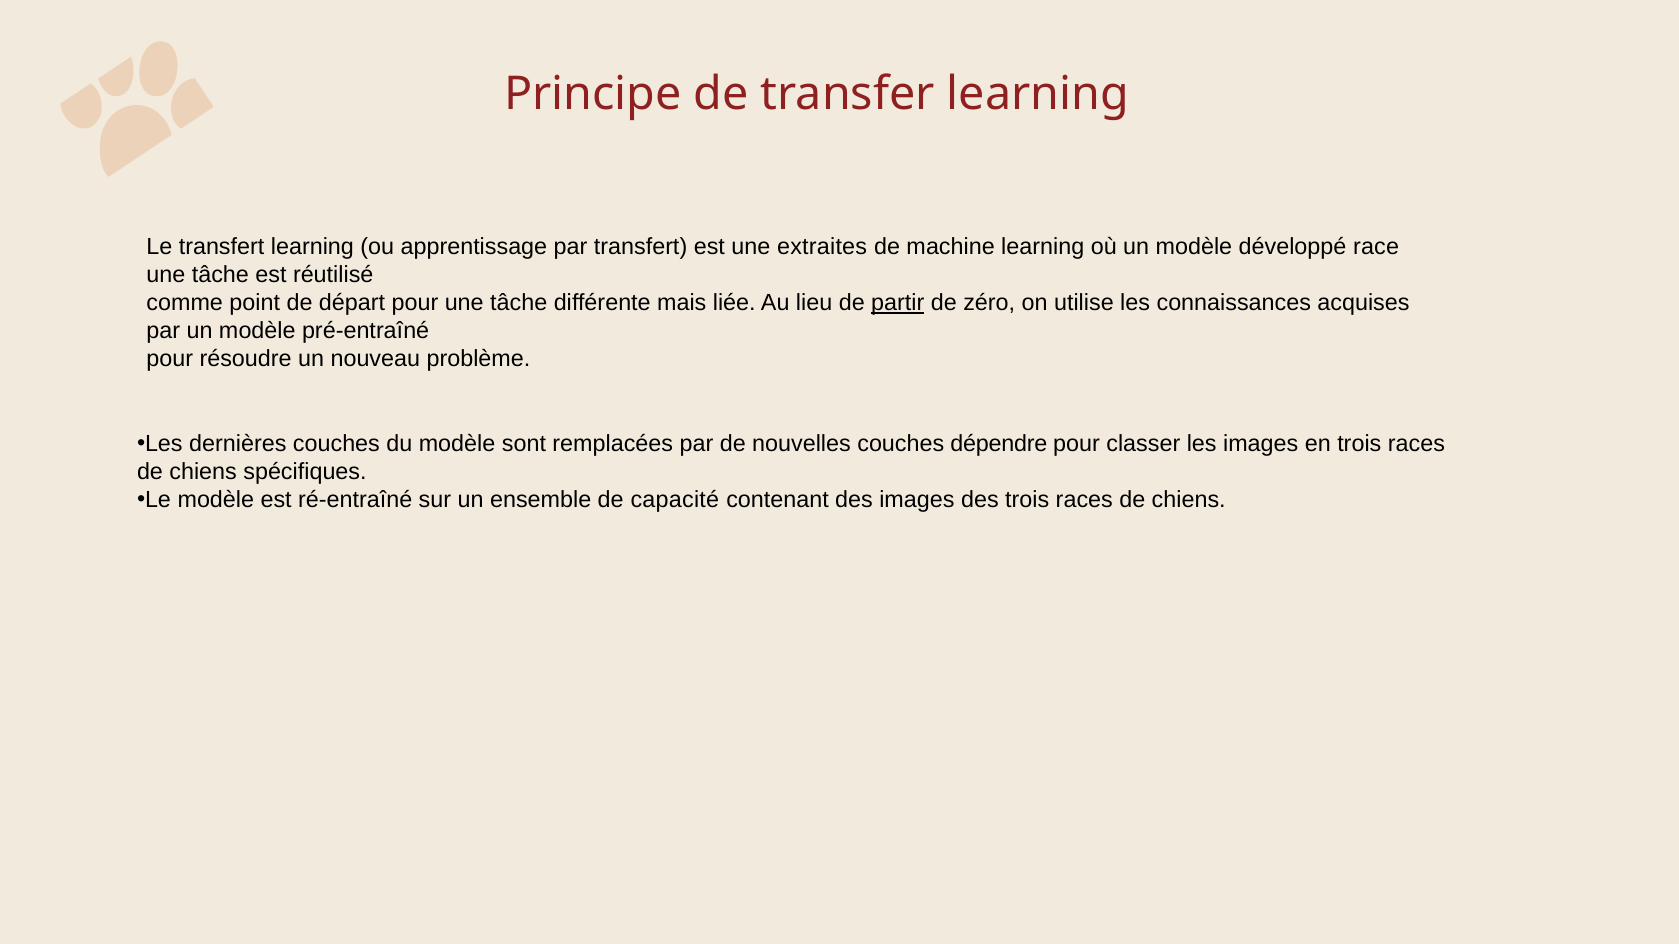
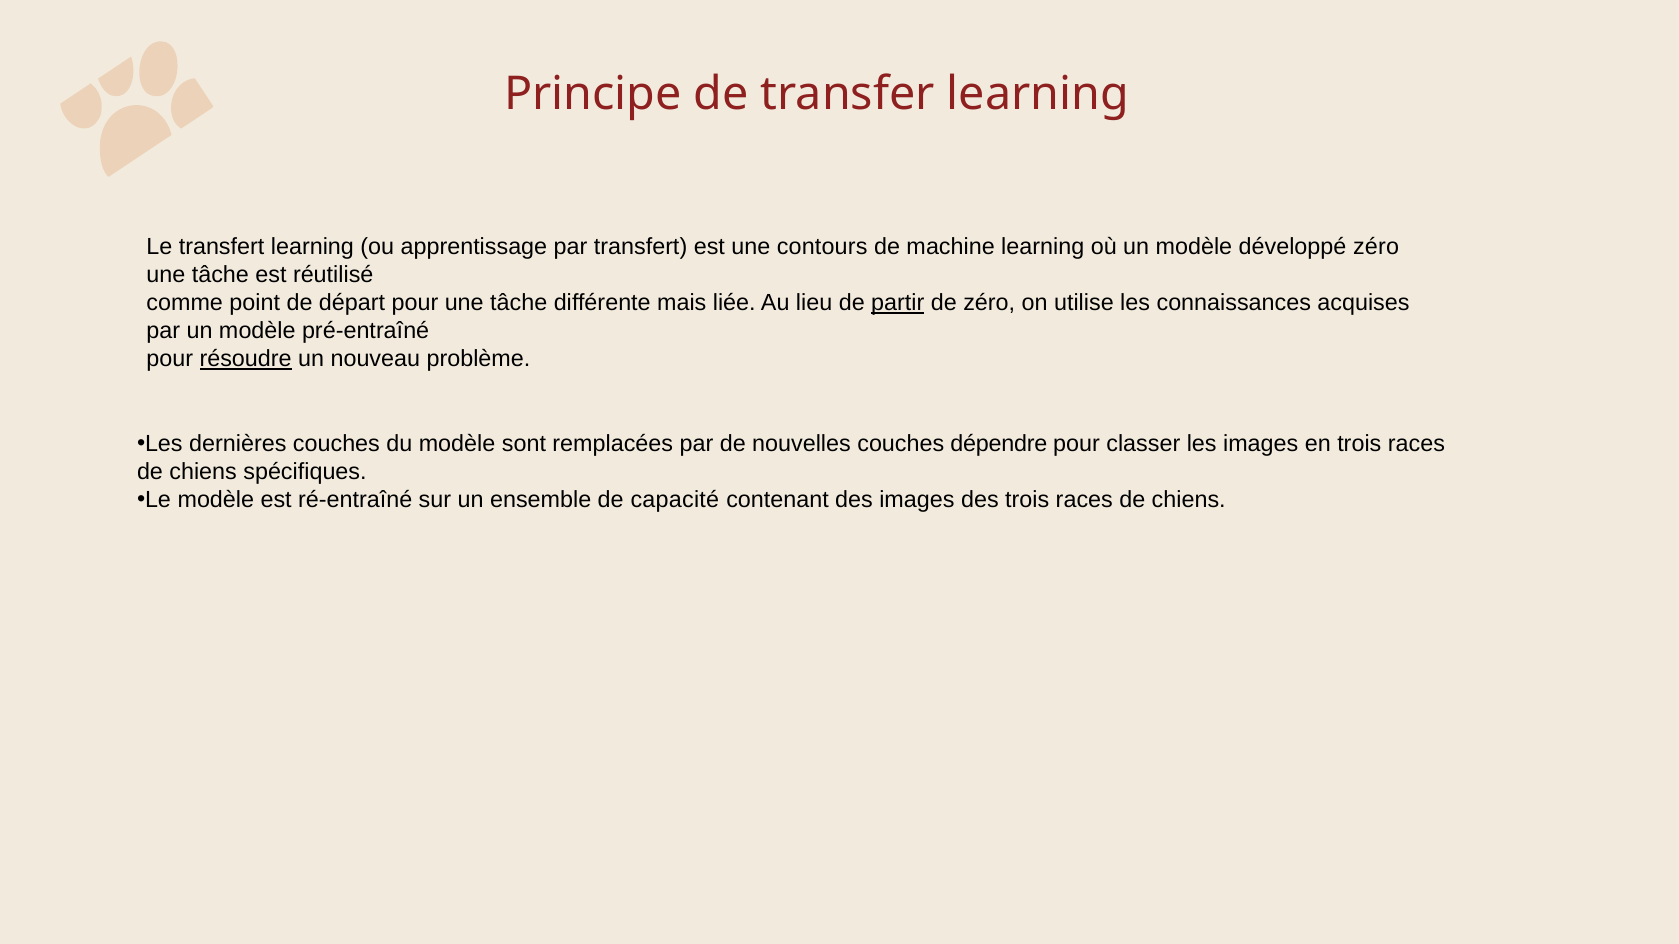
extraites: extraites -> contours (822, 247)
développé race: race -> zéro (1376, 247)
résoudre underline: none -> present (246, 359)
